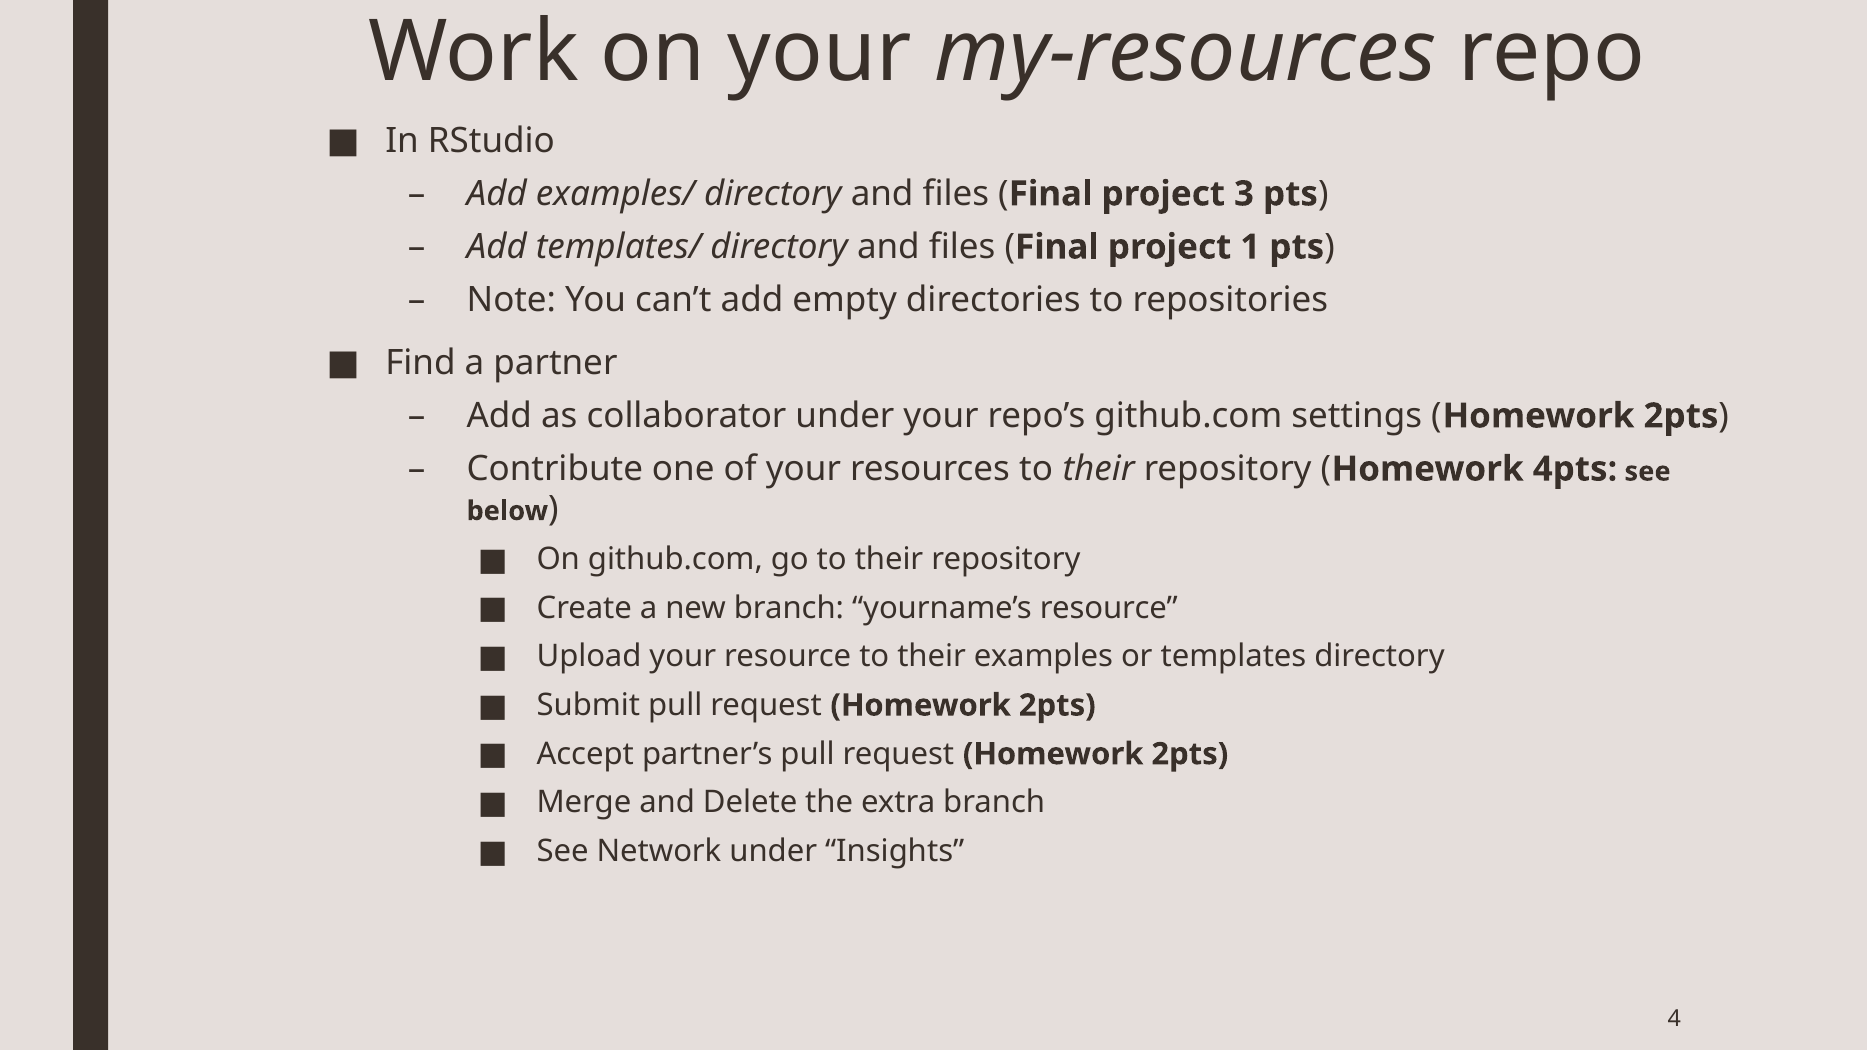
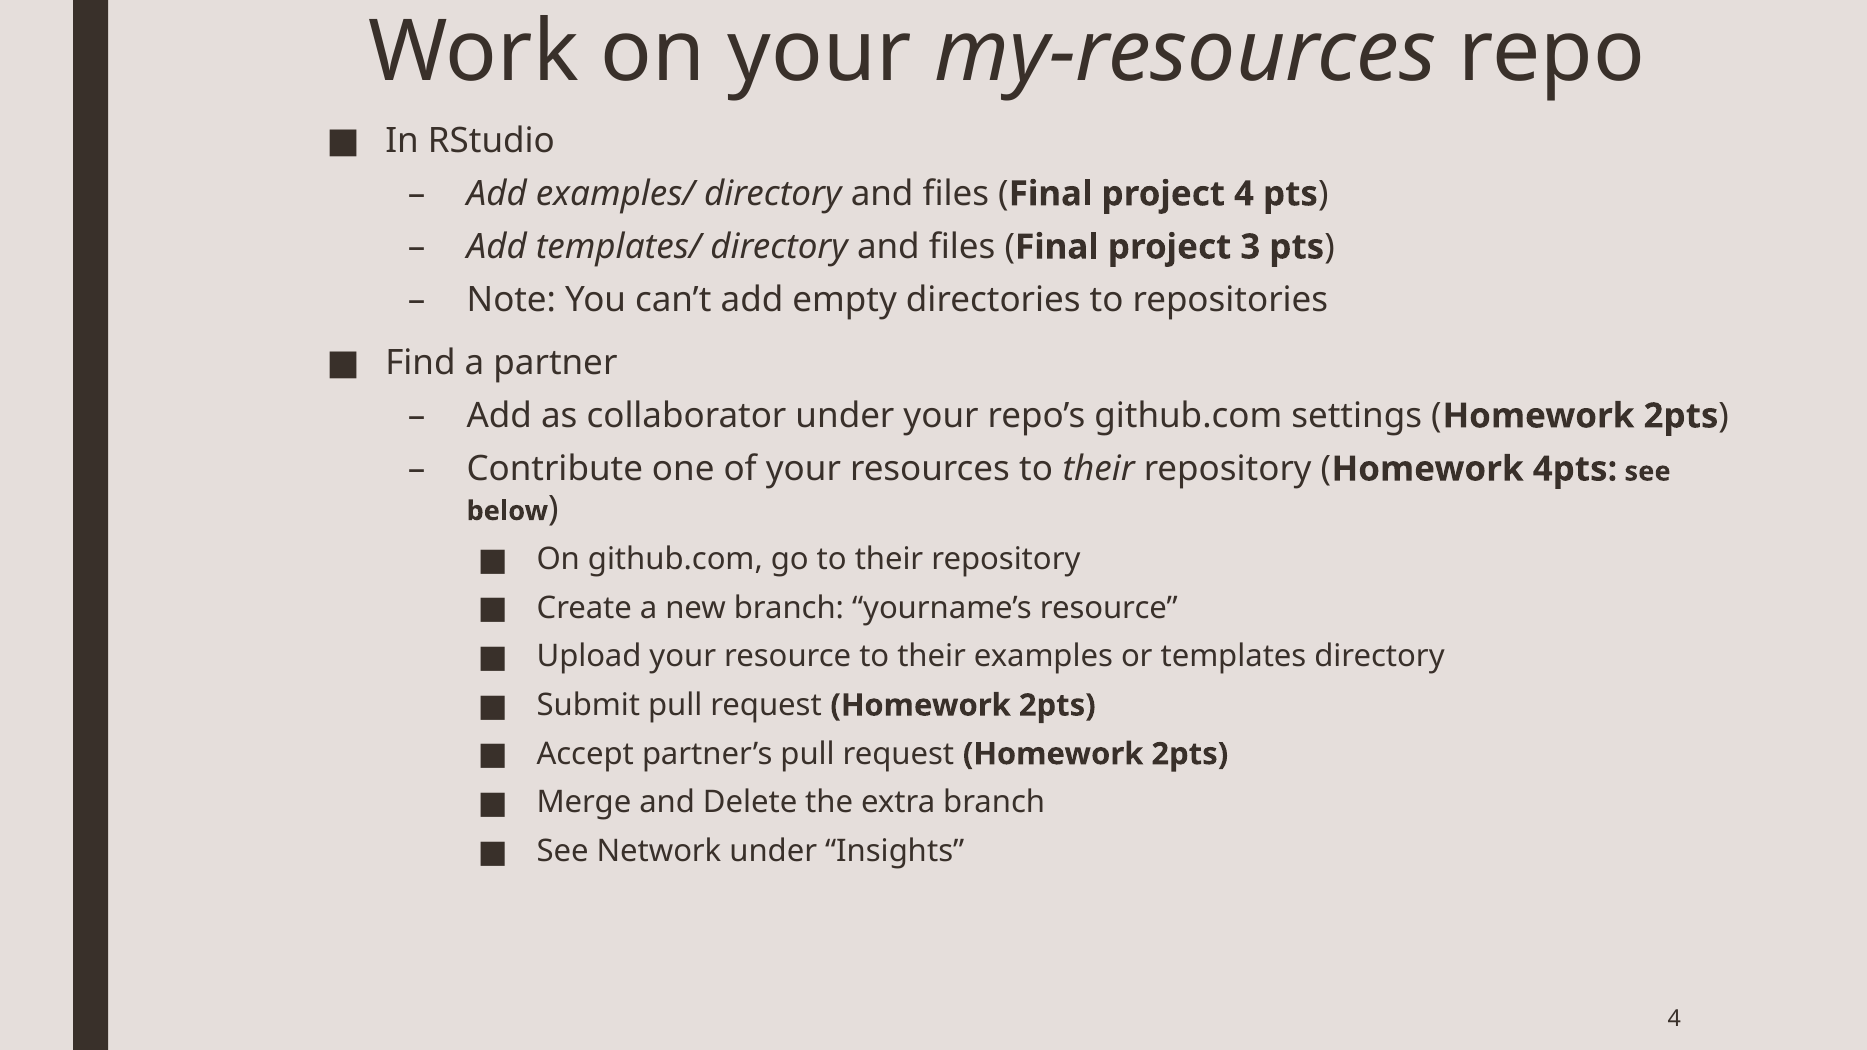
project 3: 3 -> 4 (1244, 194)
1: 1 -> 3 (1250, 247)
